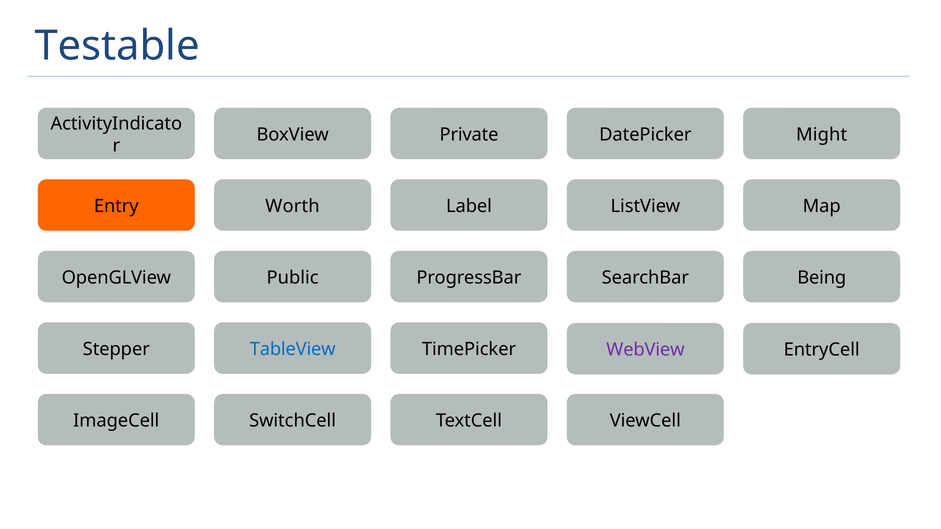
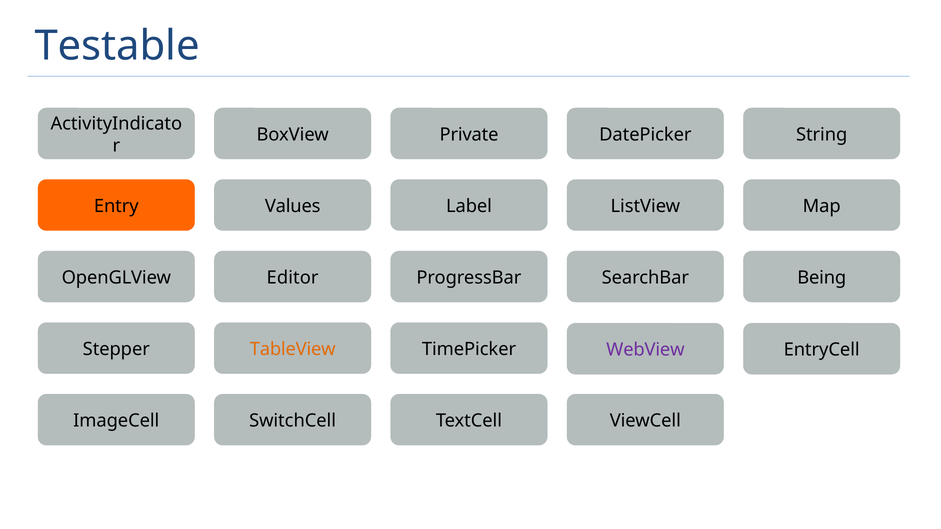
Might: Might -> String (822, 135)
Worth: Worth -> Values (293, 206)
Public: Public -> Editor (293, 278)
TableView colour: blue -> orange (293, 350)
